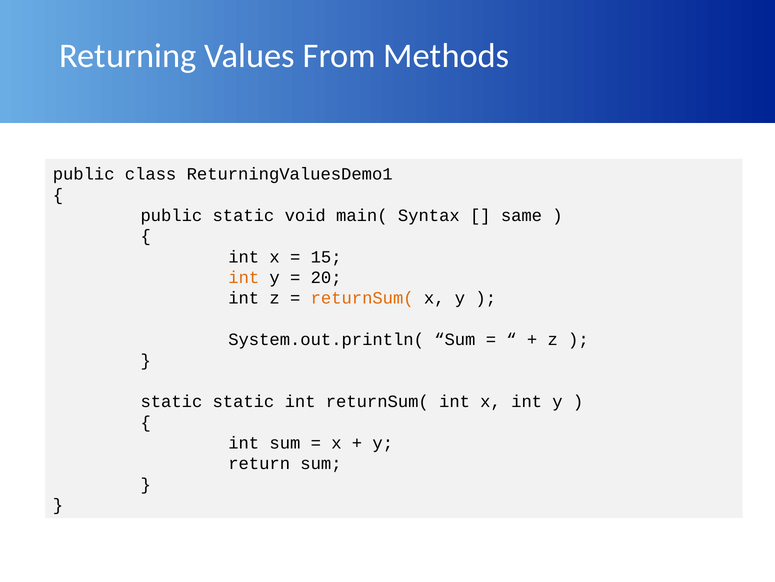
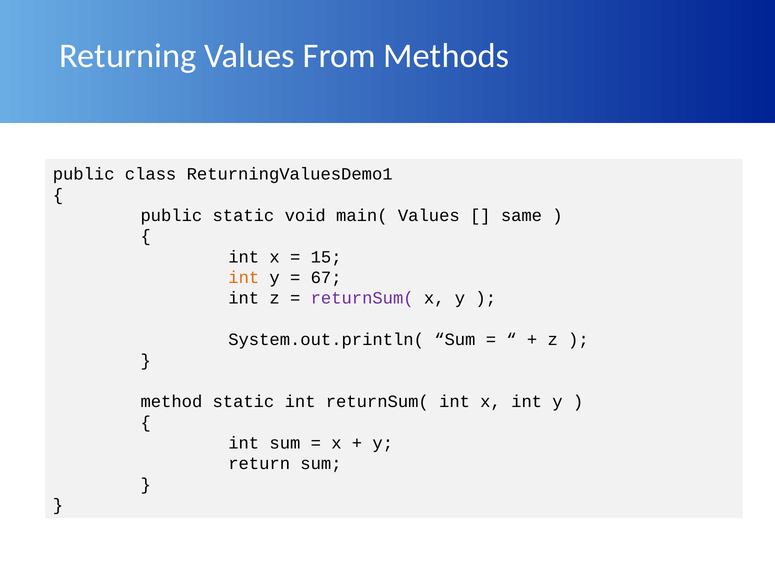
main( Syntax: Syntax -> Values (429, 215)
20: 20 -> 67 (326, 277)
returnSum( colour: orange -> purple (362, 298)
static: static -> method (171, 401)
